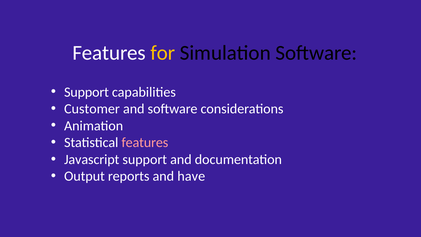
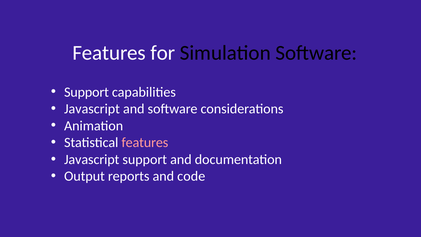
for colour: yellow -> white (163, 53)
Customer: Customer -> Javascript (92, 109)
have: have -> code (191, 176)
